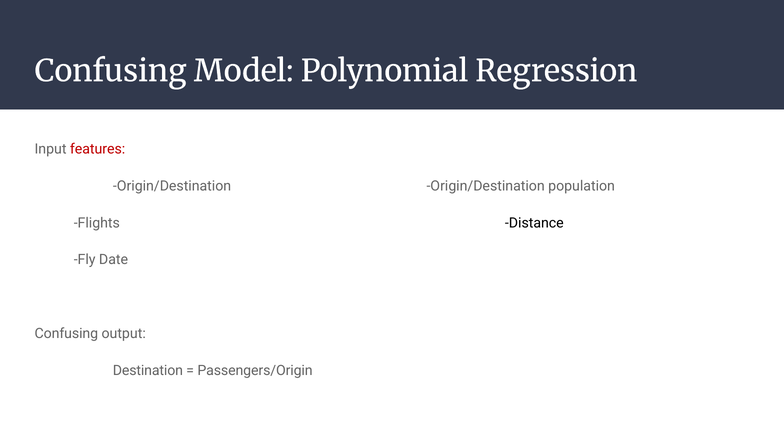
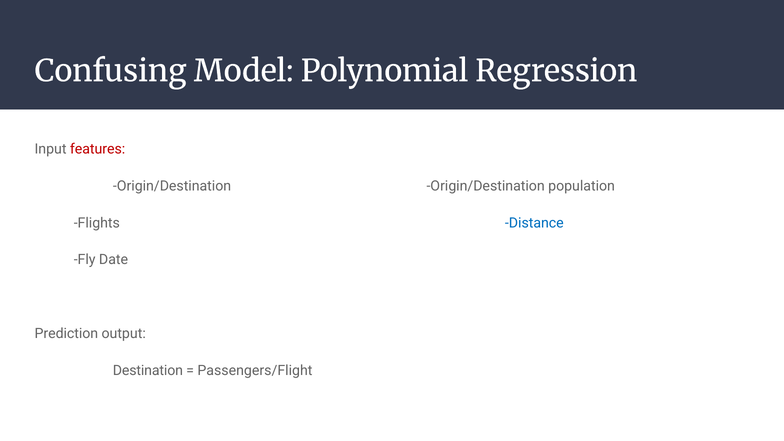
Distance colour: black -> blue (534, 223)
Confusing: Confusing -> Prediction (66, 334)
Passengers/Origin: Passengers/Origin -> Passengers/Flight (255, 371)
